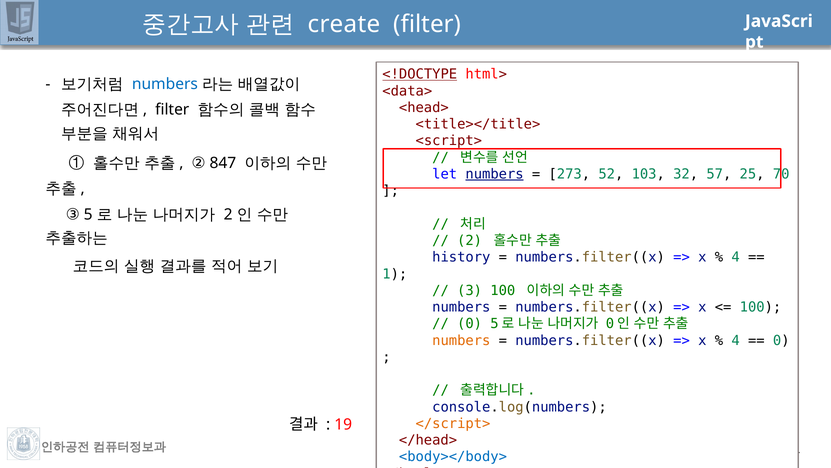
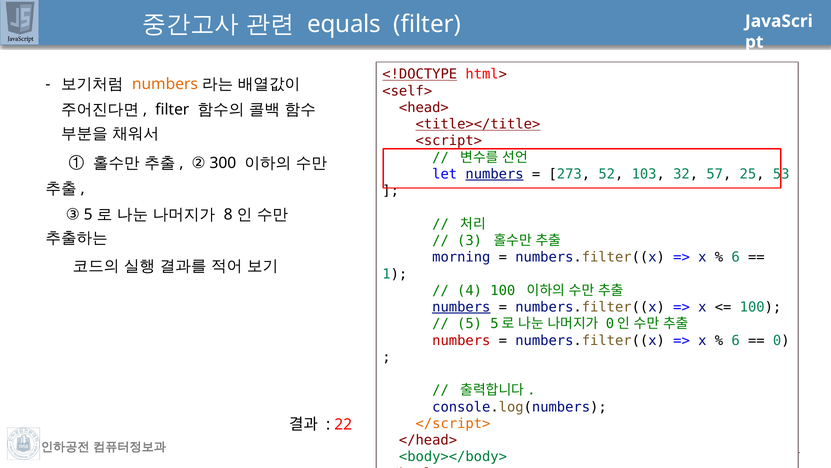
create: create -> equals (344, 24)
numbers colour: blue -> orange (165, 84)
<data>: <data> -> <self> (407, 91)
<title></title> underline: none -> present (478, 124)
847: 847 -> 300 (223, 163)
70: 70 -> 53 (781, 174)
2: 2 -> 8 (228, 214)
2: 2 -> 3 (470, 240)
history: history -> morning (461, 257)
4: 4 -> 6 (736, 257)
3: 3 -> 4 (470, 290)
numbers underline: none -> present (461, 307)
0: 0 -> 5 (470, 323)
numbers colour: orange -> red (461, 340)
4: 4 -> 6 (736, 340)
19: 19 -> 22 (343, 424)
<body></body> colour: blue -> green (453, 456)
